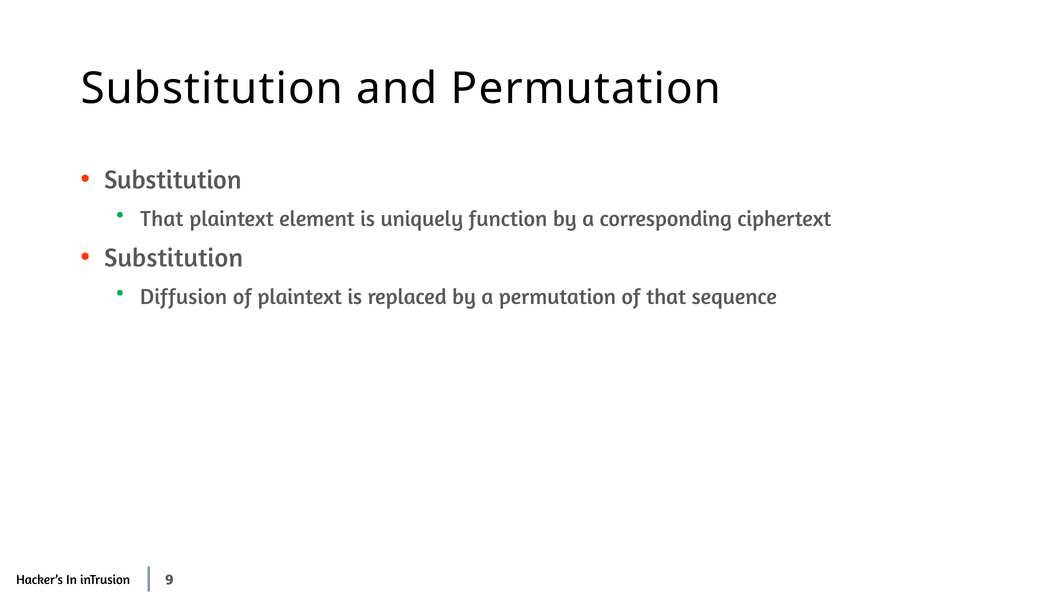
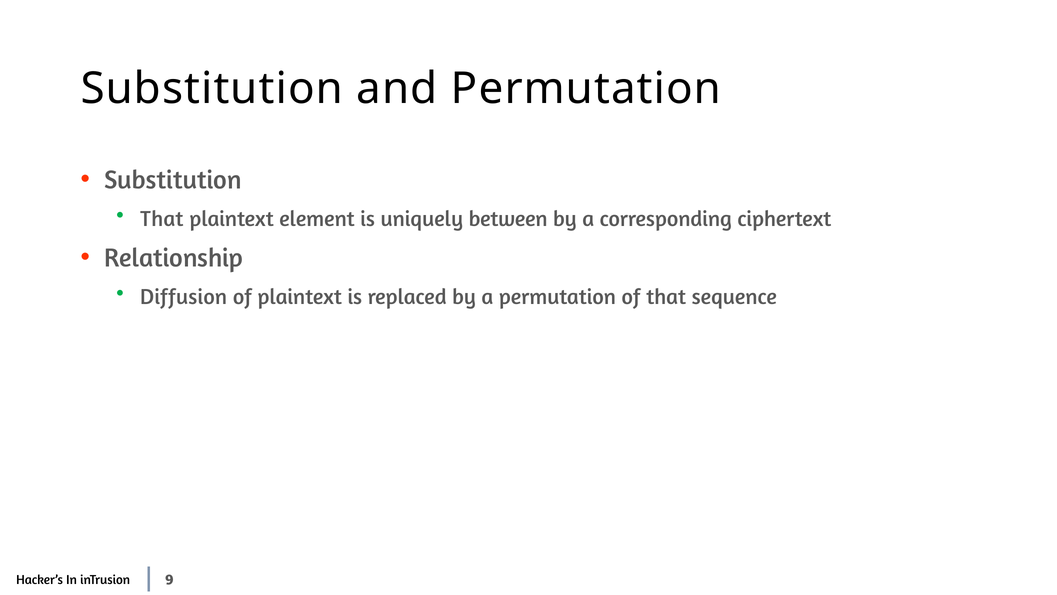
function: function -> between (508, 219)
Substitution: Substitution -> Relationship (174, 258)
